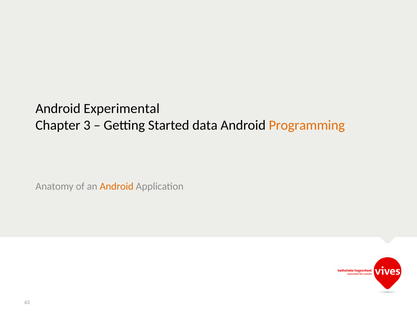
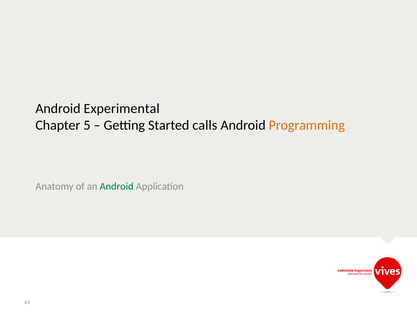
3: 3 -> 5 (87, 125)
data: data -> calls (205, 125)
Android colour: orange -> green (117, 186)
